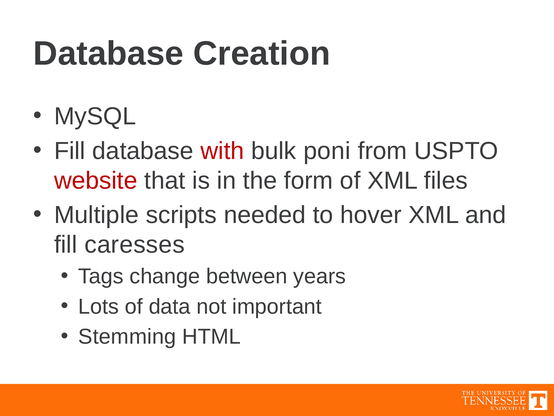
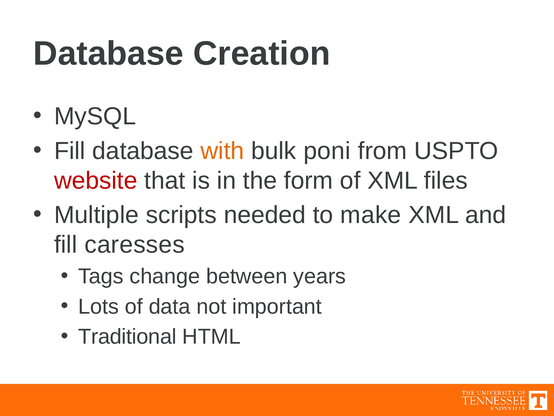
with colour: red -> orange (222, 151)
hover: hover -> make (371, 215)
Stemming: Stemming -> Traditional (127, 336)
